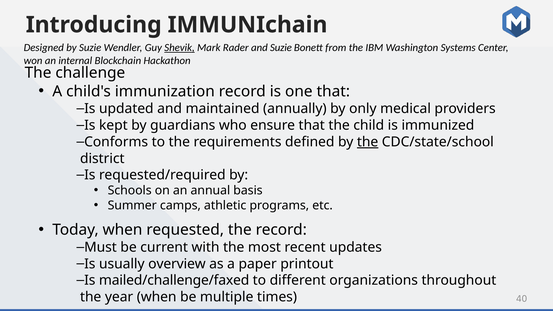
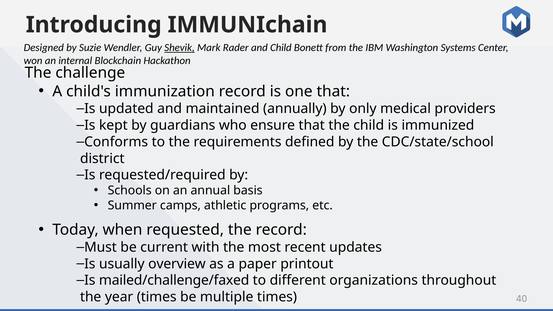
and Suzie: Suzie -> Child (281, 48)
the underline: present -> none (368, 142)
year when: when -> times (157, 297)
